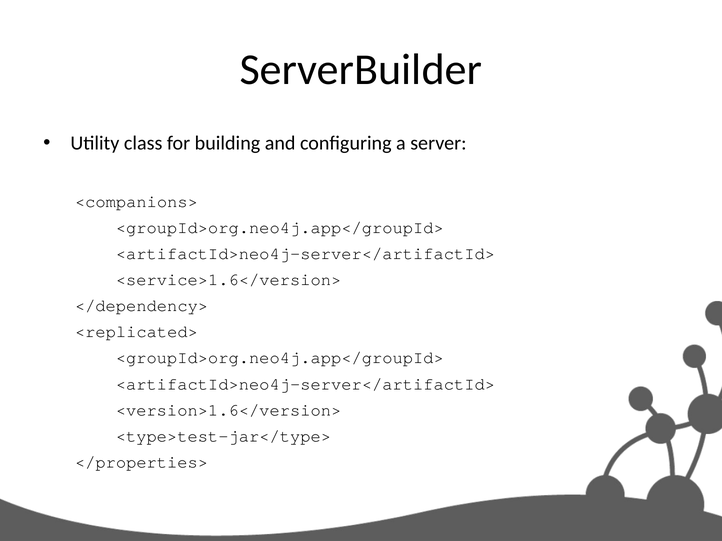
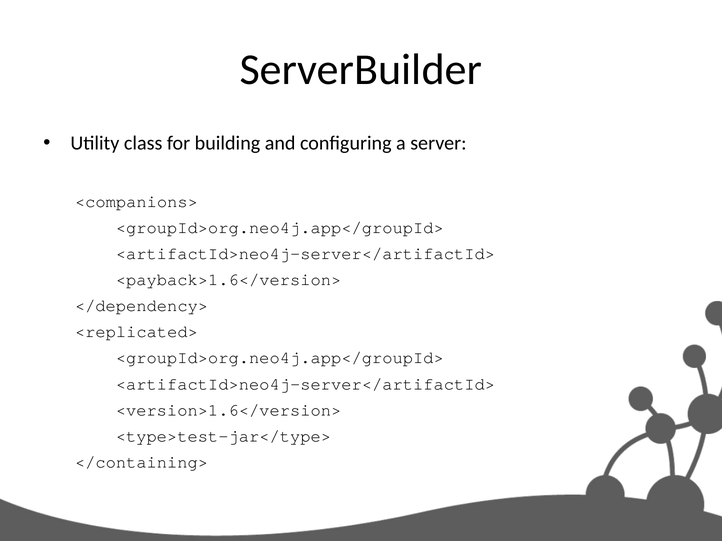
<service>1.6</version>: <service>1.6</version> -> <payback>1.6</version> (229, 280)
</properties>: </properties> -> </containing> (141, 463)
